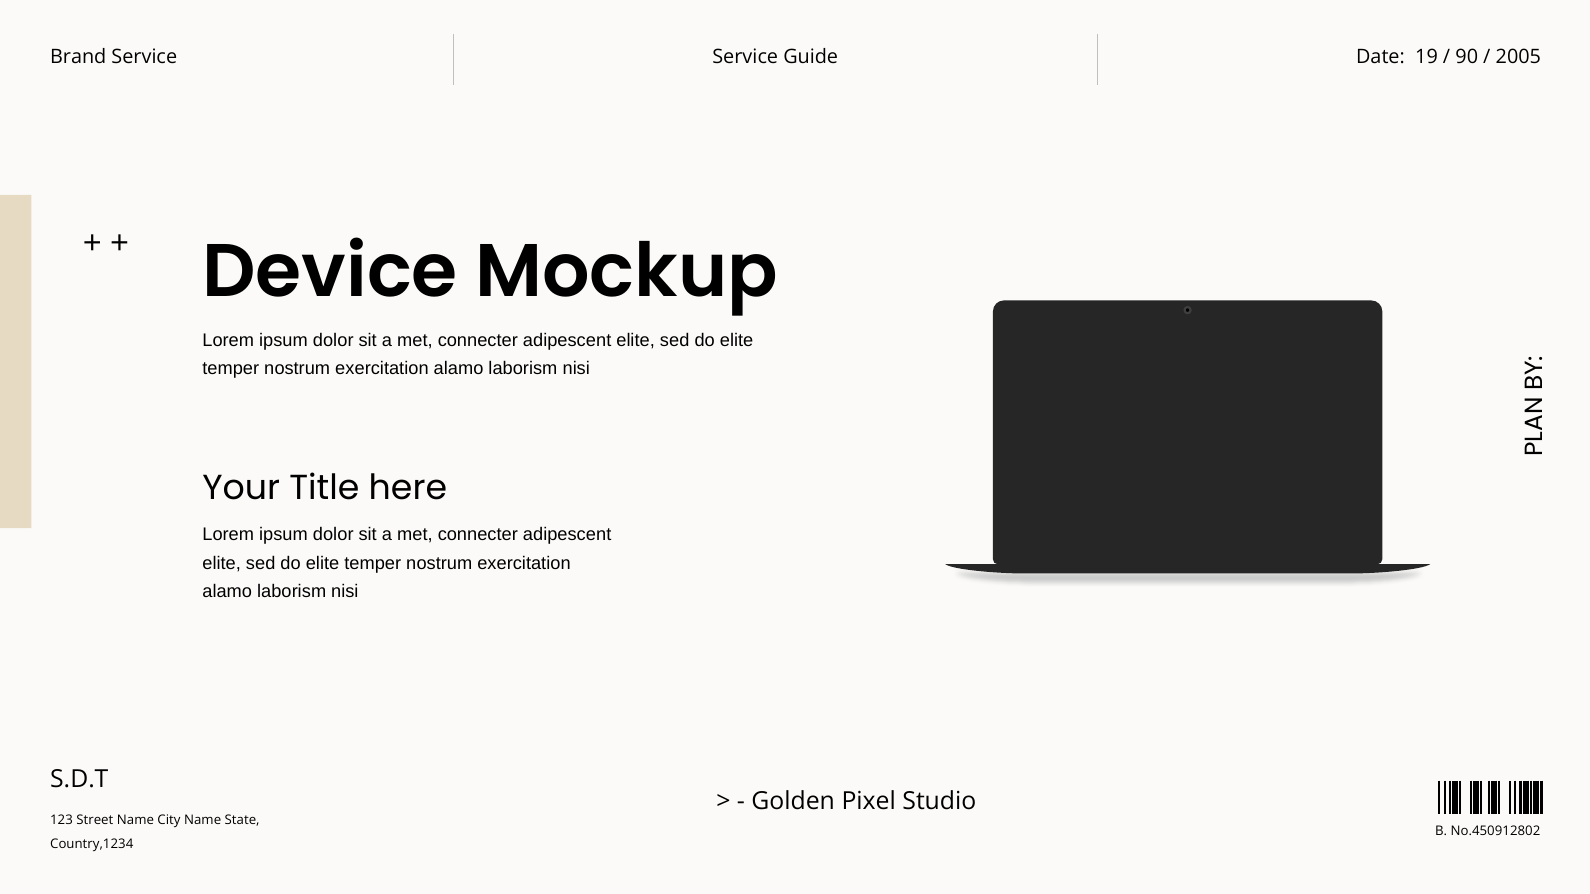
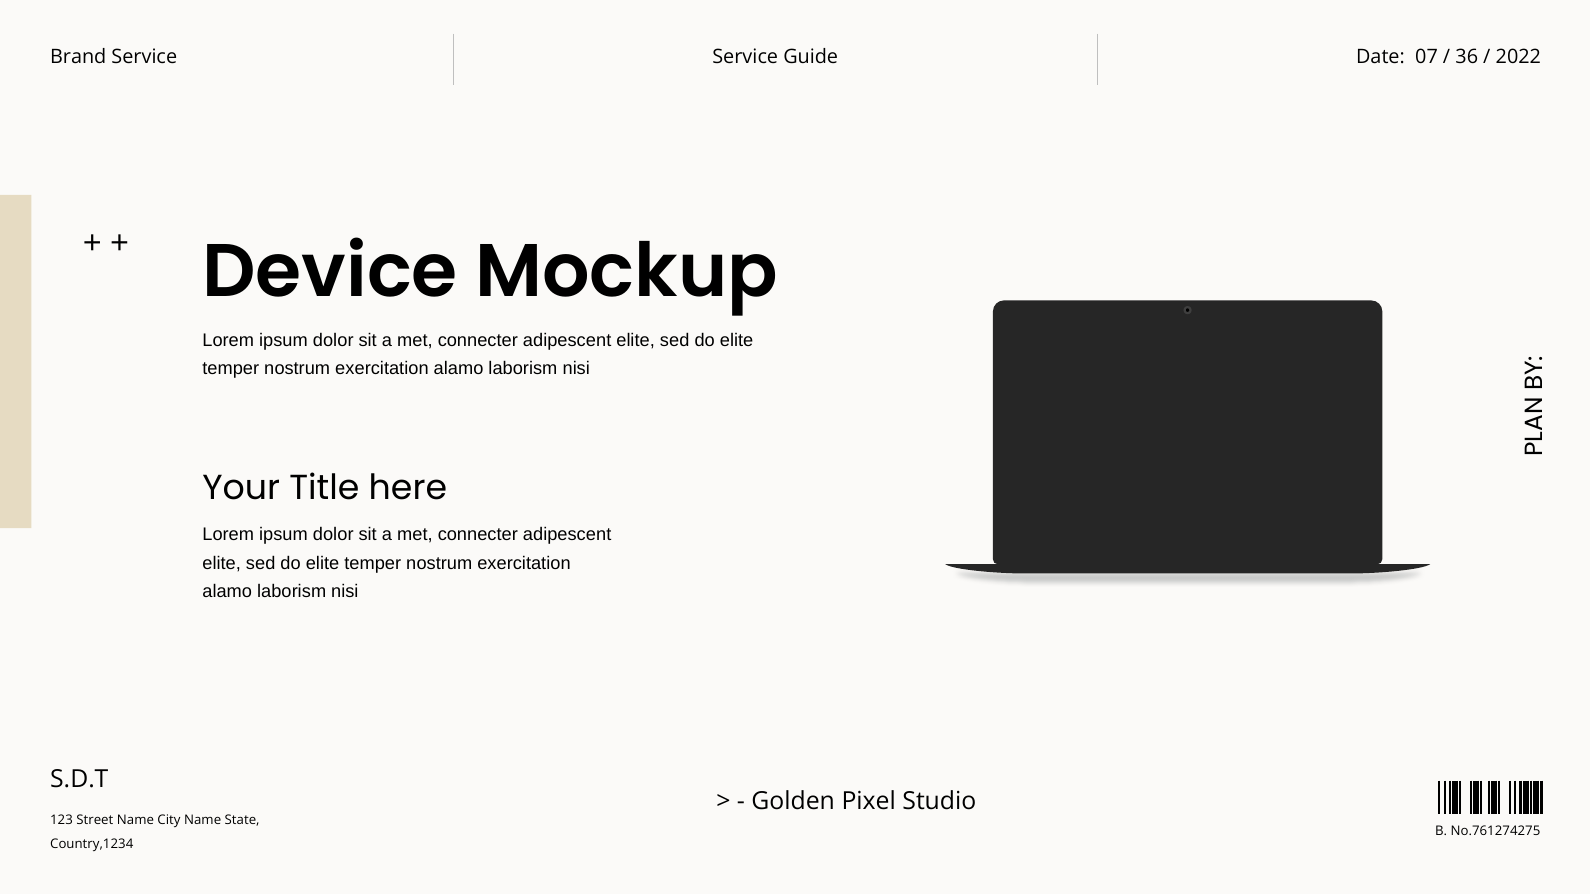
19: 19 -> 07 (1427, 57)
90: 90 -> 36 (1467, 57)
2005: 2005 -> 2022 (1518, 57)
No.450912802: No.450912802 -> No.761274275 (1495, 832)
